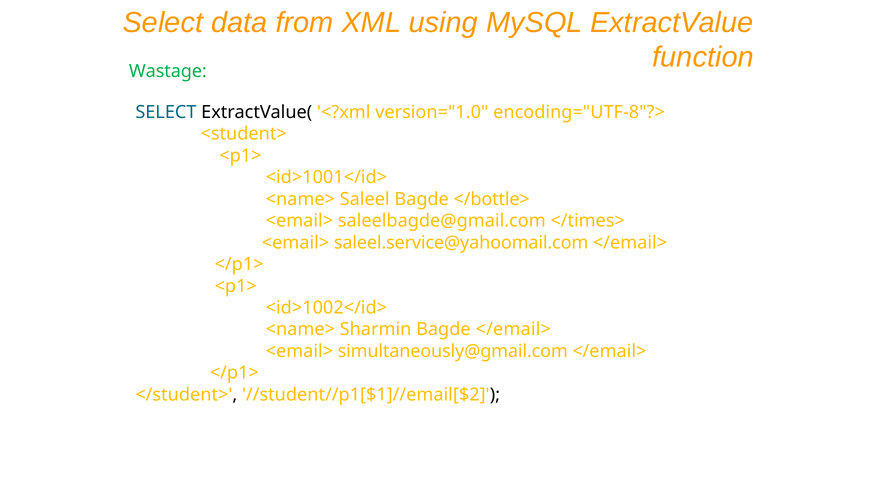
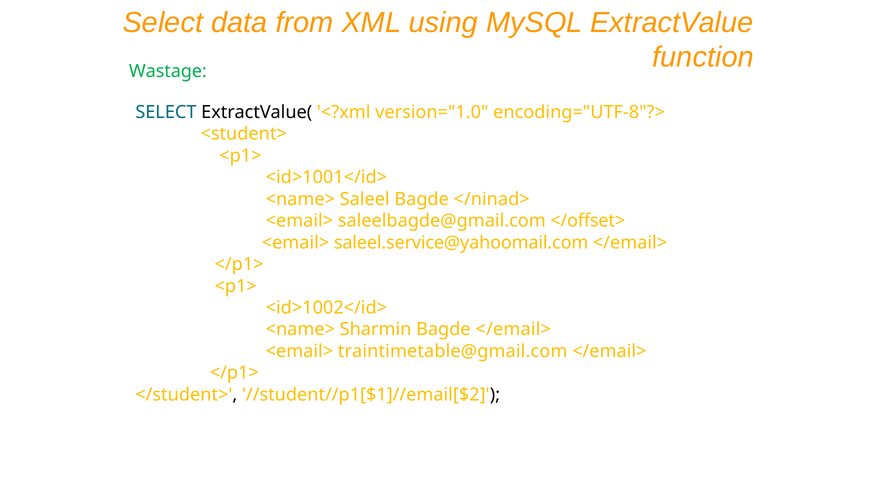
</bottle>: </bottle> -> </ninad> (492, 199)
</times>: </times> -> </offset> (588, 221)
simultaneously@gmail.com: simultaneously@gmail.com -> traintimetable@gmail.com (453, 351)
